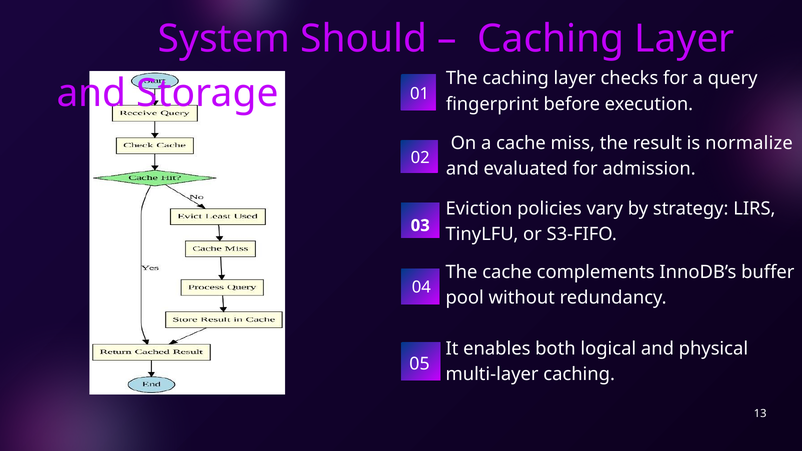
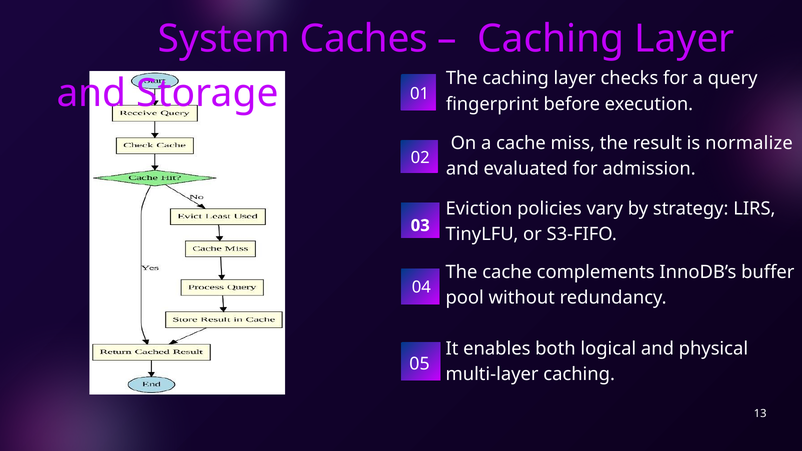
Should: Should -> Caches (364, 39)
